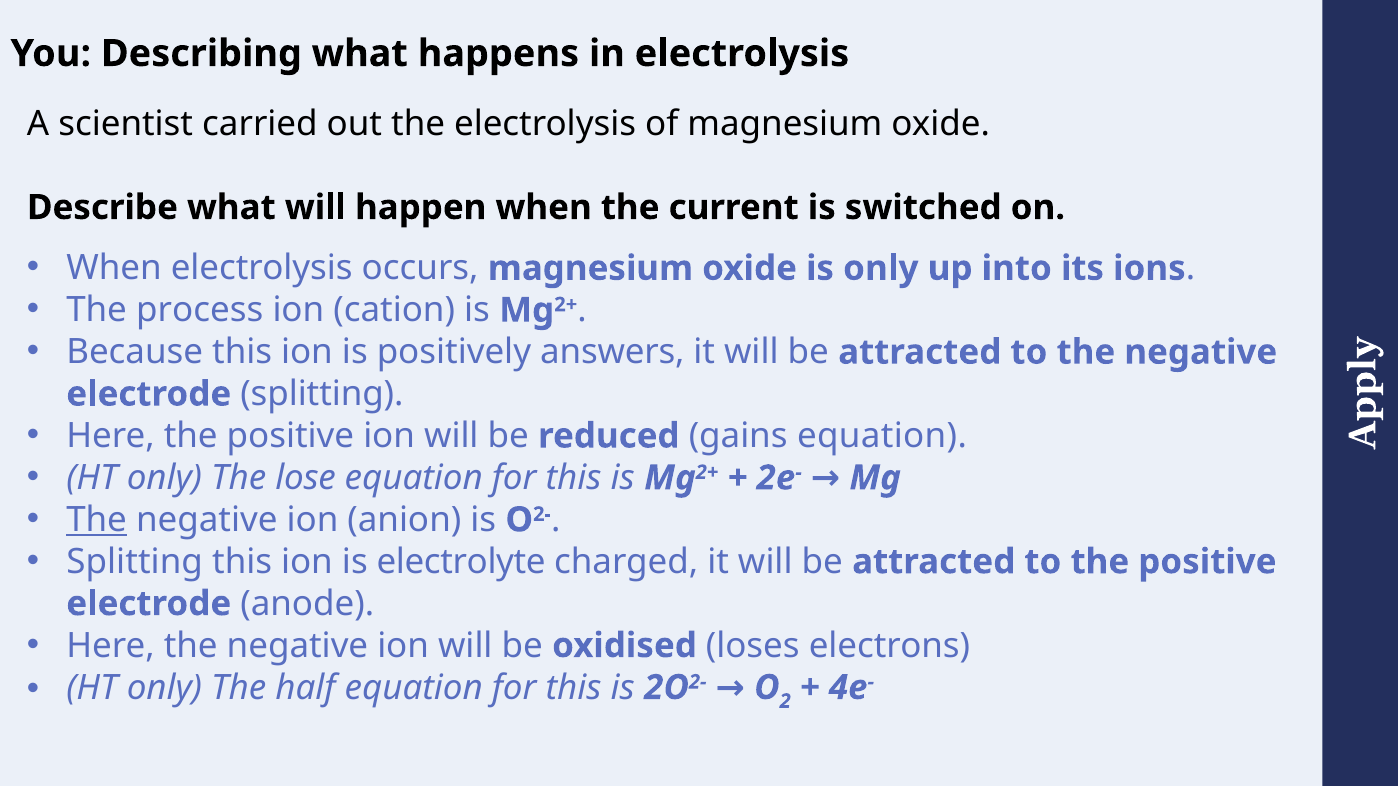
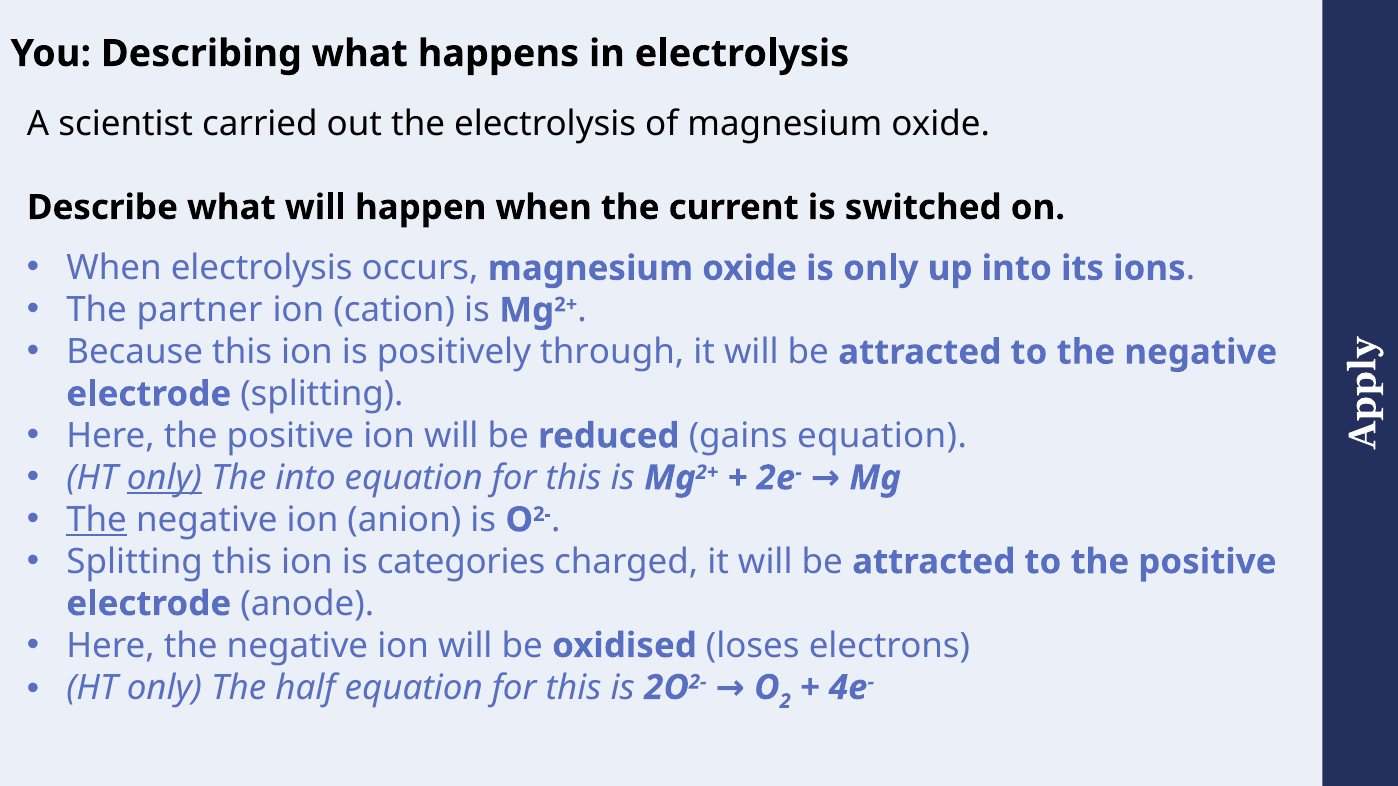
process: process -> partner (200, 310)
answers: answers -> through (612, 352)
only underline: none -> present (164, 478)
The lose: lose -> into (306, 478)
electrolyte: electrolyte -> categories (461, 562)
